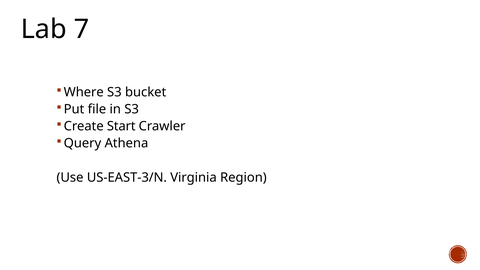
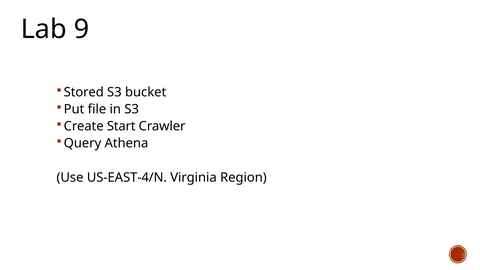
7: 7 -> 9 (81, 29)
Where: Where -> Stored (84, 92)
US-EAST-3/N: US-EAST-3/N -> US-EAST-4/N (127, 177)
